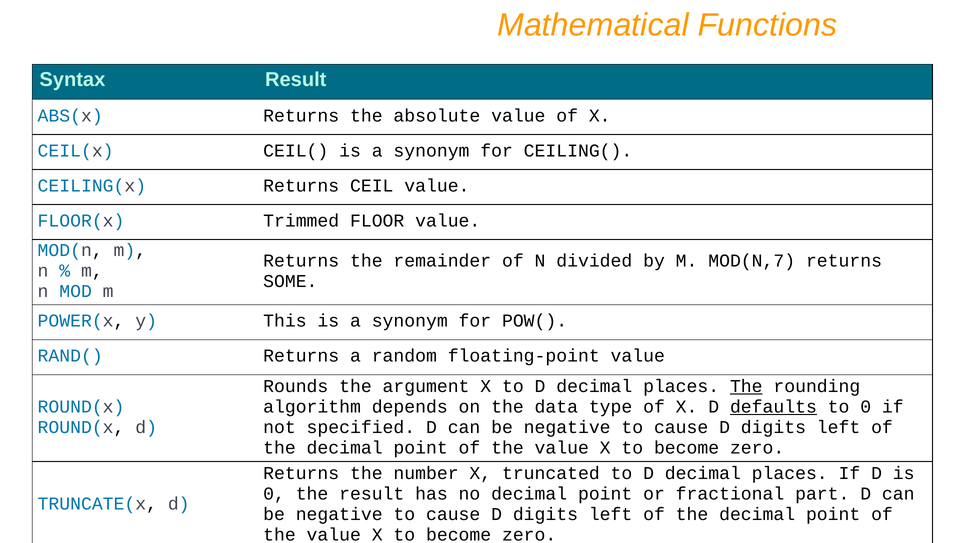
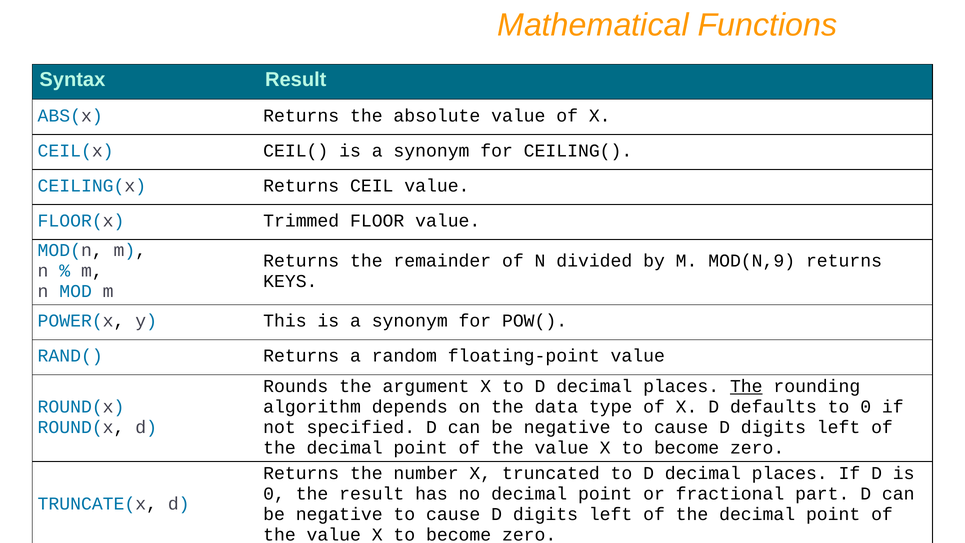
MOD(N,7: MOD(N,7 -> MOD(N,9 (752, 261)
SOME: SOME -> KEYS (290, 281)
defaults underline: present -> none (773, 407)
